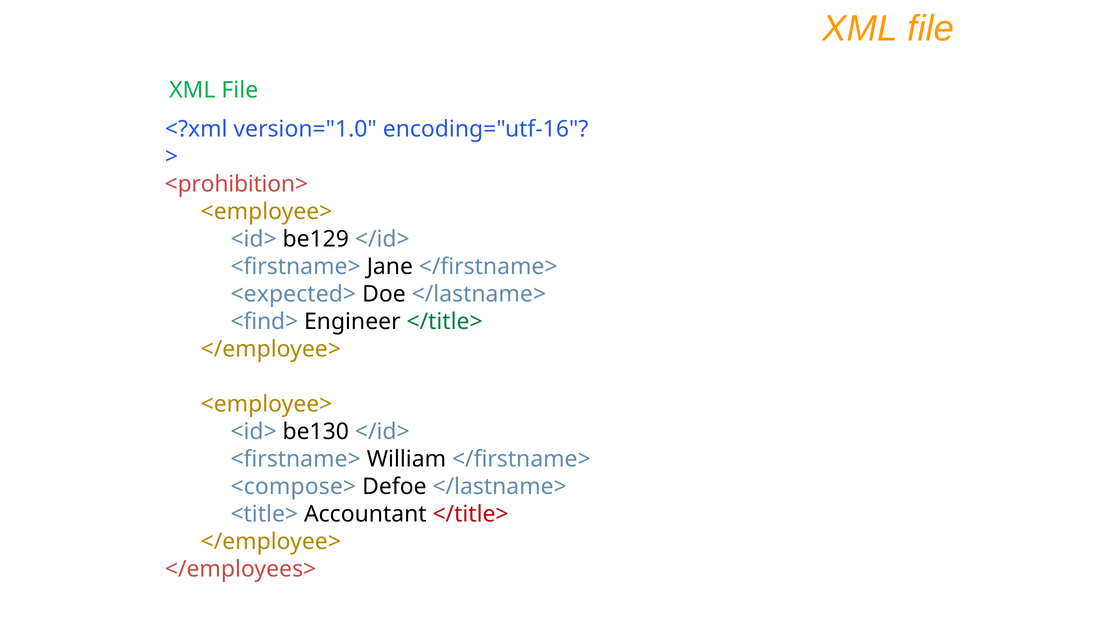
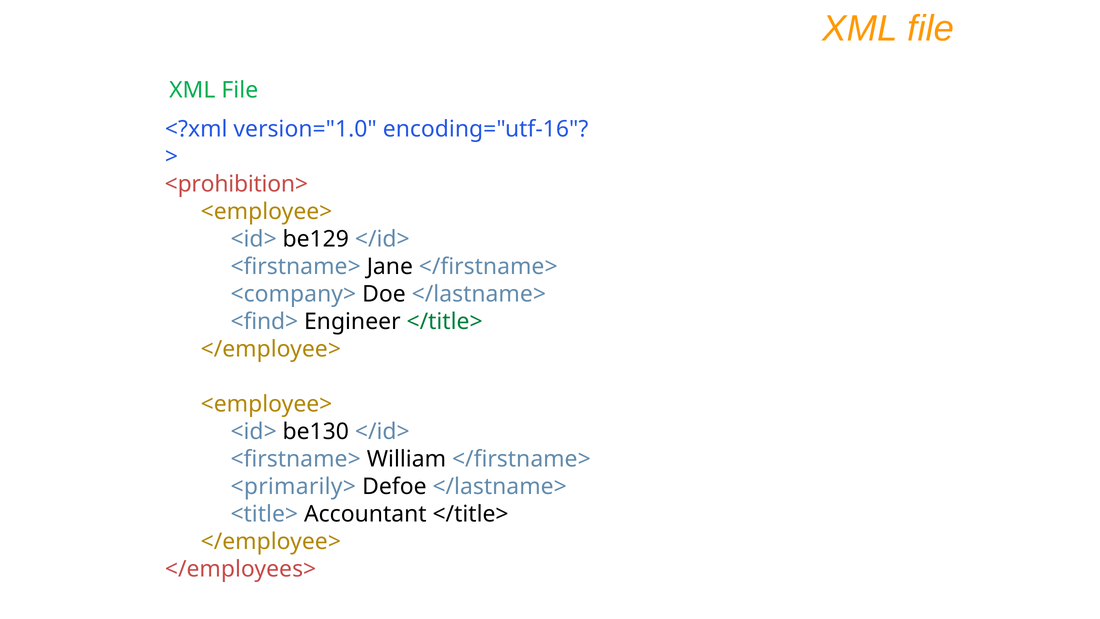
<expected>: <expected> -> <company> (293, 294)
<compose>: <compose> -> <primarily> (293, 487)
</title> colour: red -> black (471, 514)
